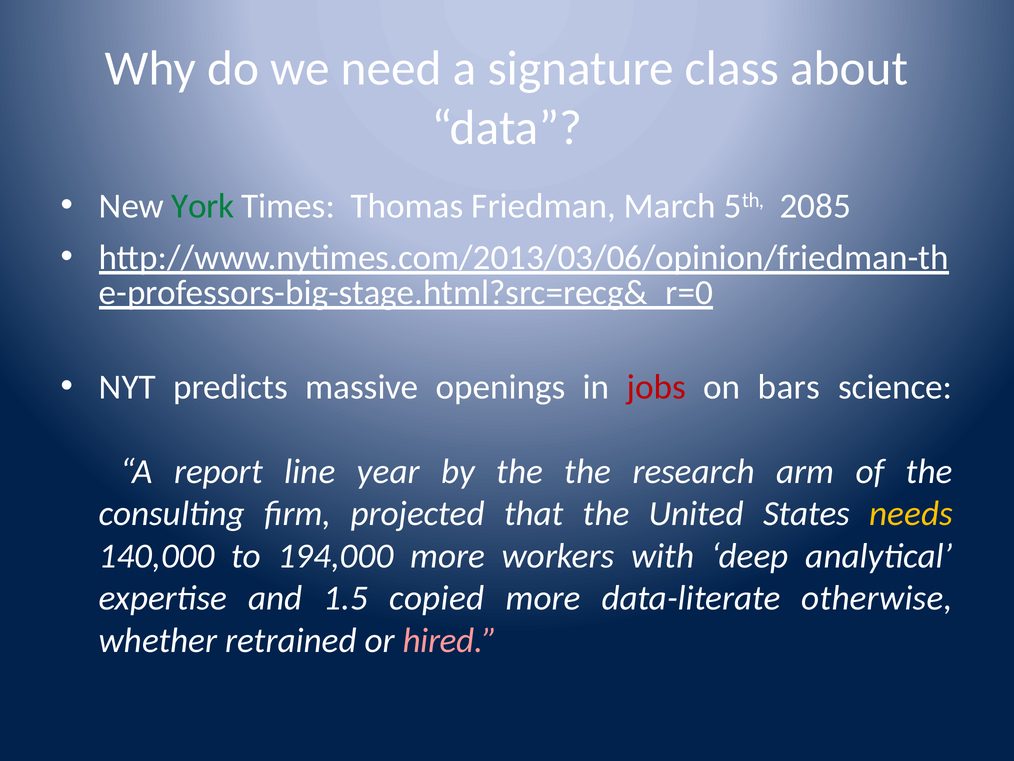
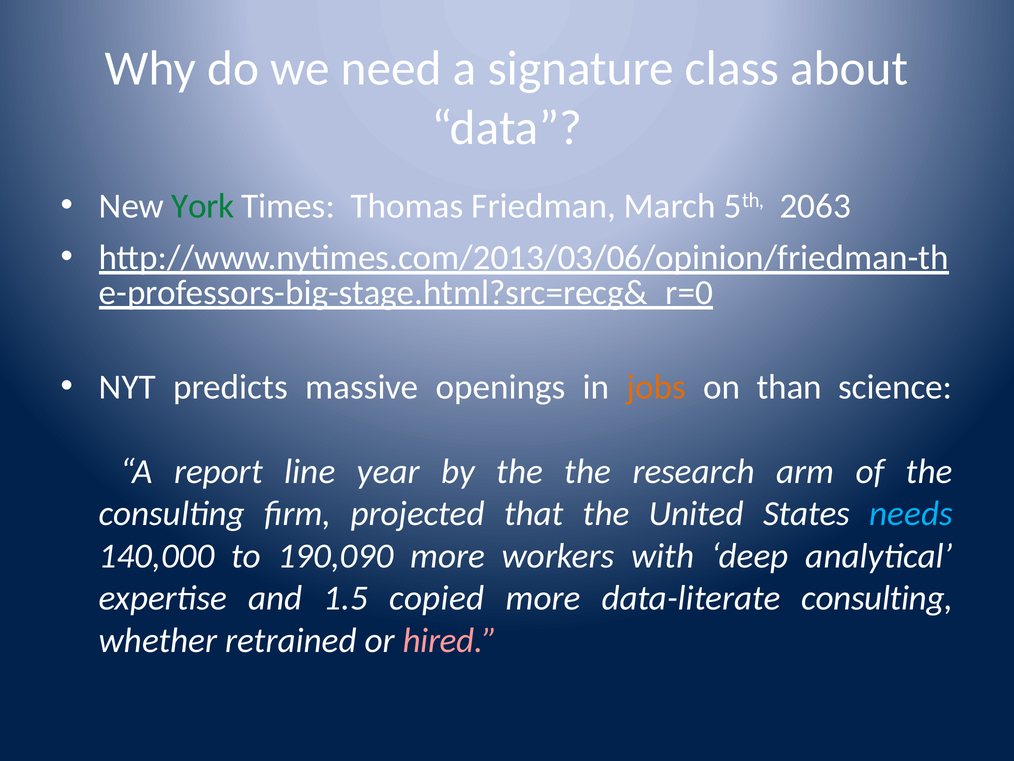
2085: 2085 -> 2063 (815, 206)
jobs colour: red -> orange (656, 387)
bars: bars -> than (789, 387)
needs colour: yellow -> light blue (911, 513)
194,000: 194,000 -> 190,090 (336, 556)
data-literate otherwise: otherwise -> consulting (877, 598)
